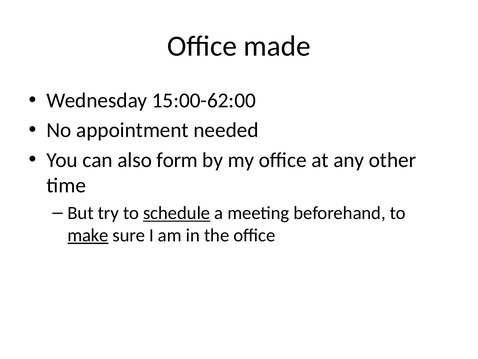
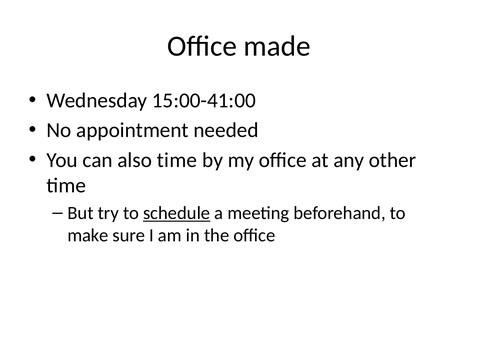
15:00-62:00: 15:00-62:00 -> 15:00-41:00 (204, 100)
also form: form -> time (177, 160)
make underline: present -> none (88, 235)
